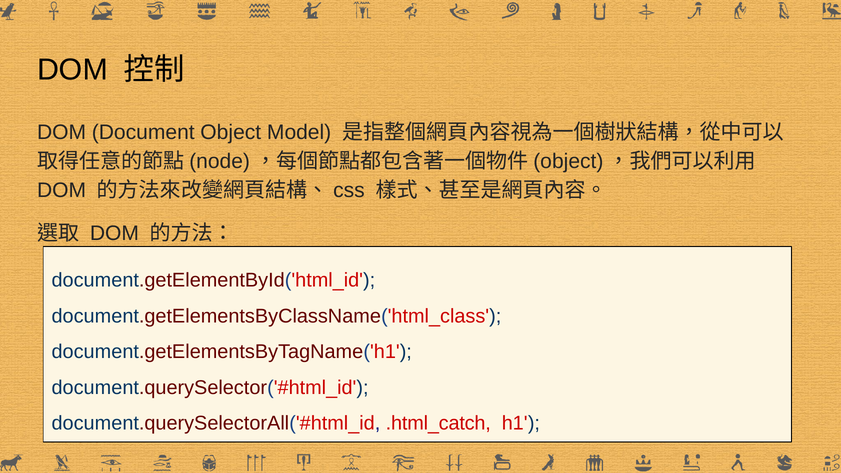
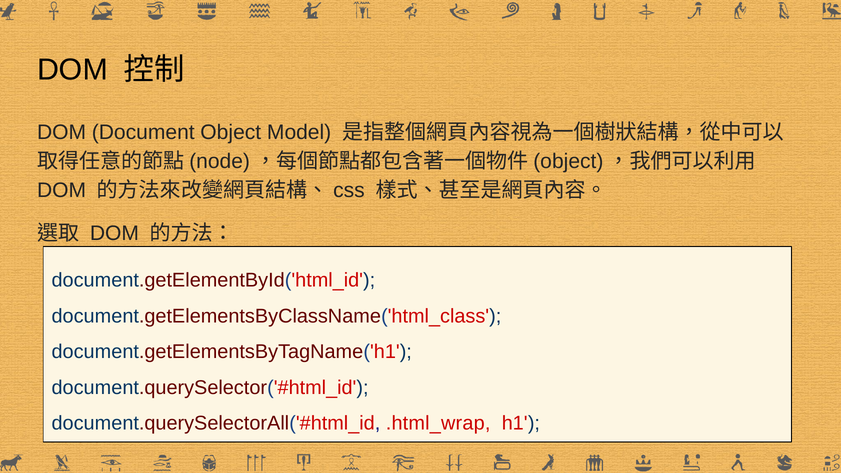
.html_catch: .html_catch -> .html_wrap (438, 423)
